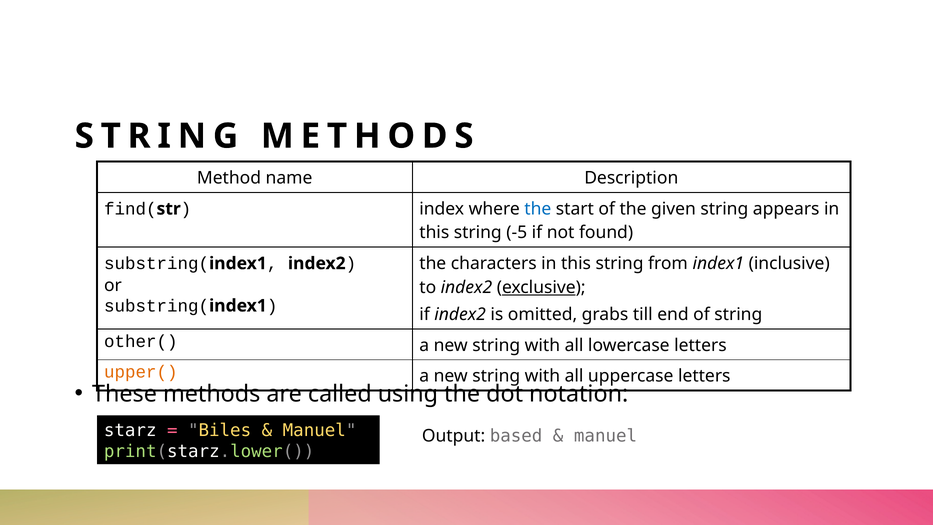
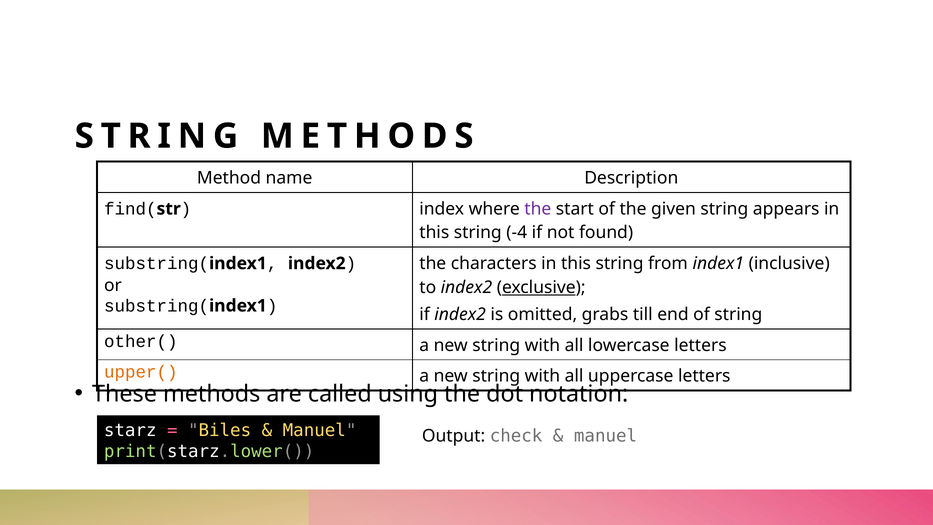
the colour: blue -> purple (538, 209)
-5: -5 -> -4 (517, 233)
based: based -> check (516, 436)
